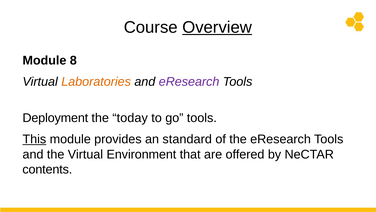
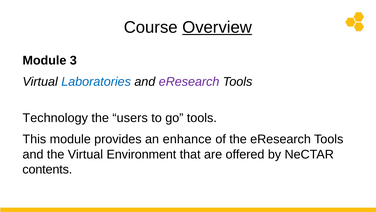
8: 8 -> 3 (73, 60)
Laboratories colour: orange -> blue (96, 82)
Deployment: Deployment -> Technology (55, 118)
today: today -> users (130, 118)
This underline: present -> none (34, 139)
standard: standard -> enhance (187, 139)
